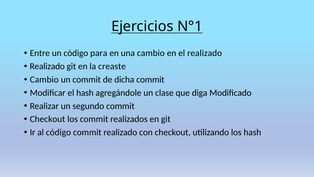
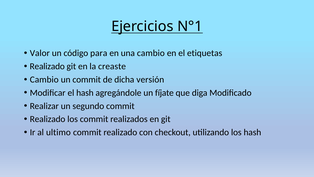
Entre: Entre -> Valor (40, 53)
el realizado: realizado -> etiquetas (205, 53)
dicha commit: commit -> versión (150, 79)
clase: clase -> fíjate (164, 93)
Checkout: Checkout -> Realizado (48, 119)
al código: código -> ultimo (58, 132)
